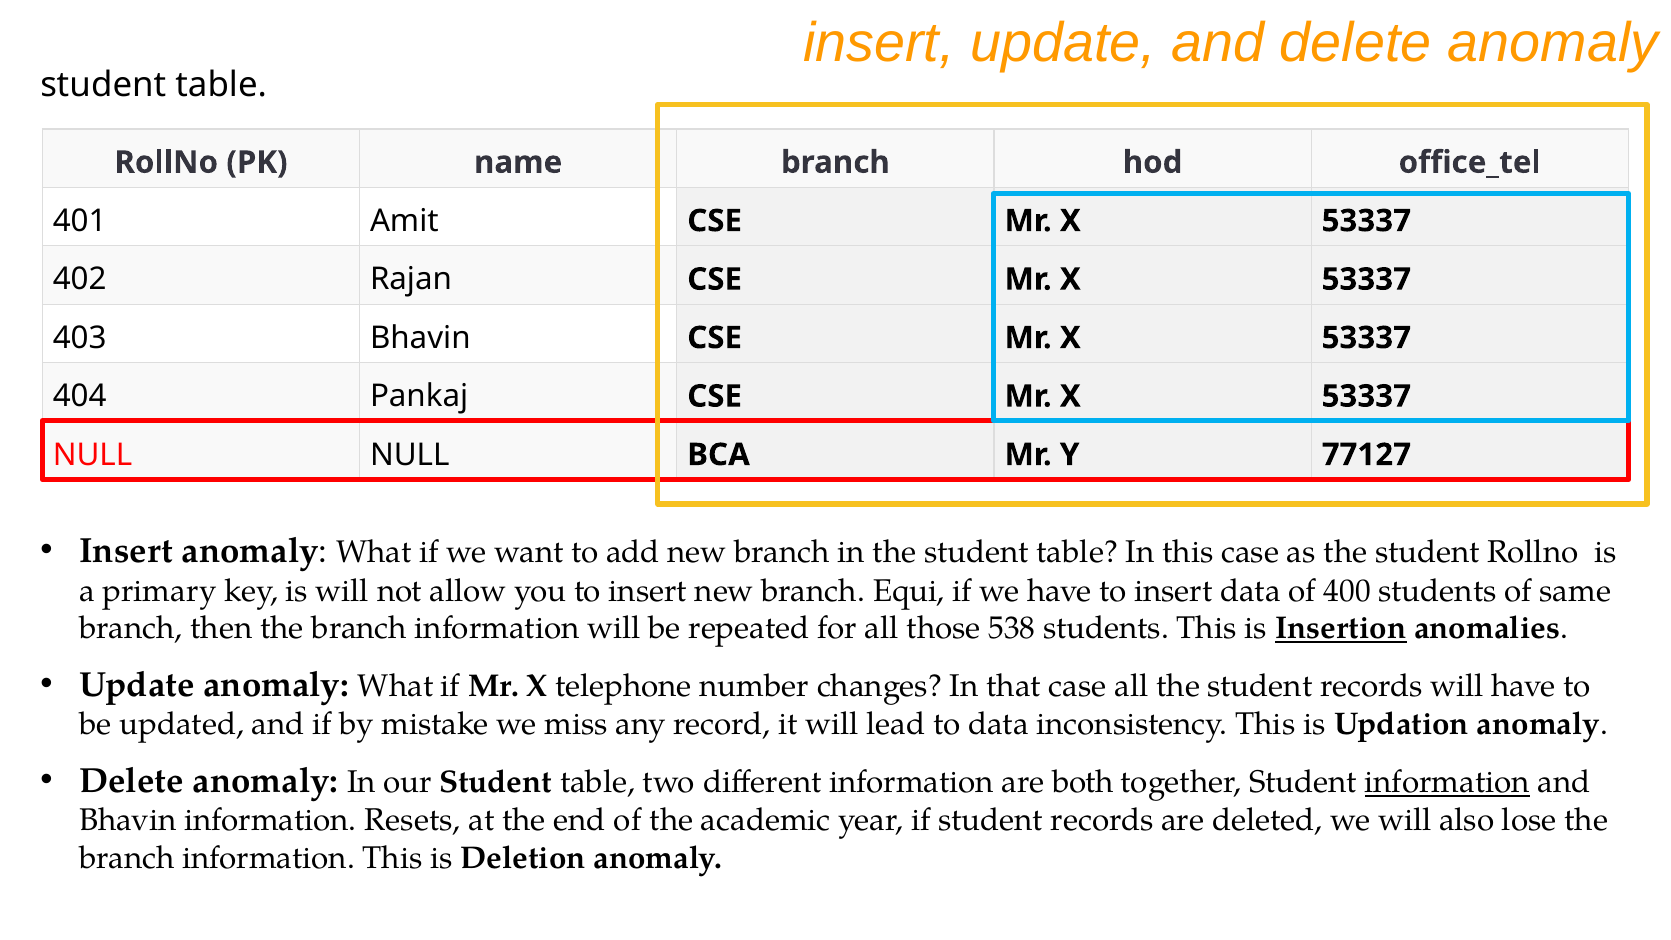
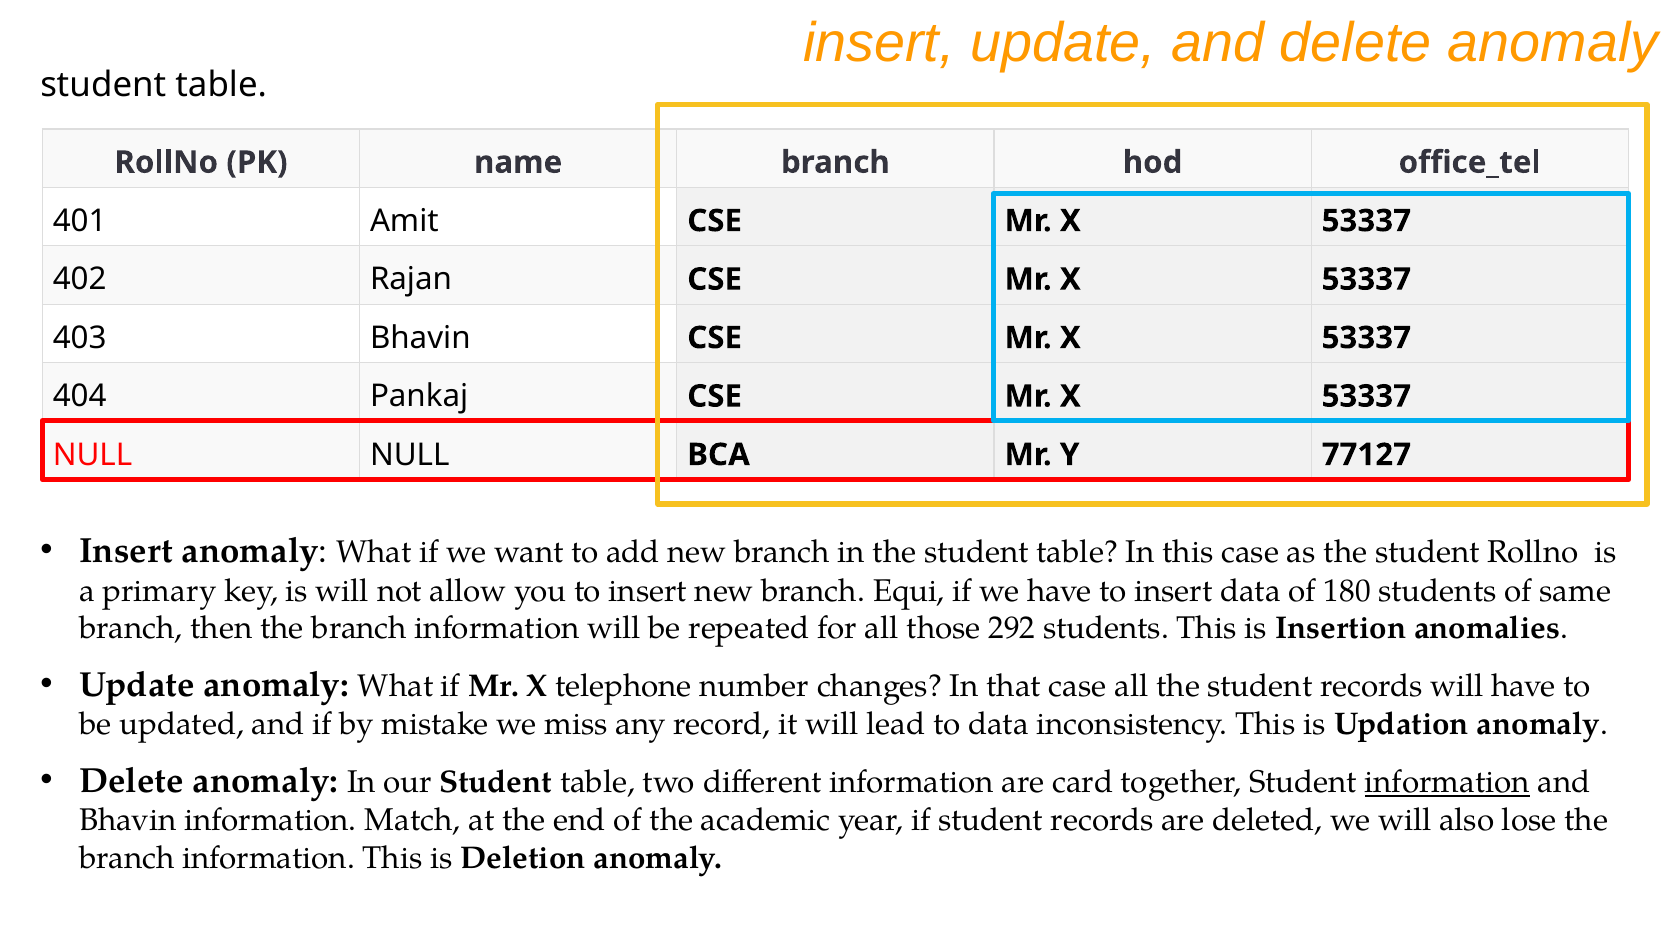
400: 400 -> 180 (1347, 591)
538: 538 -> 292 (1012, 628)
Insertion underline: present -> none (1341, 628)
both: both -> card (1083, 782)
Resets: Resets -> Match (413, 820)
